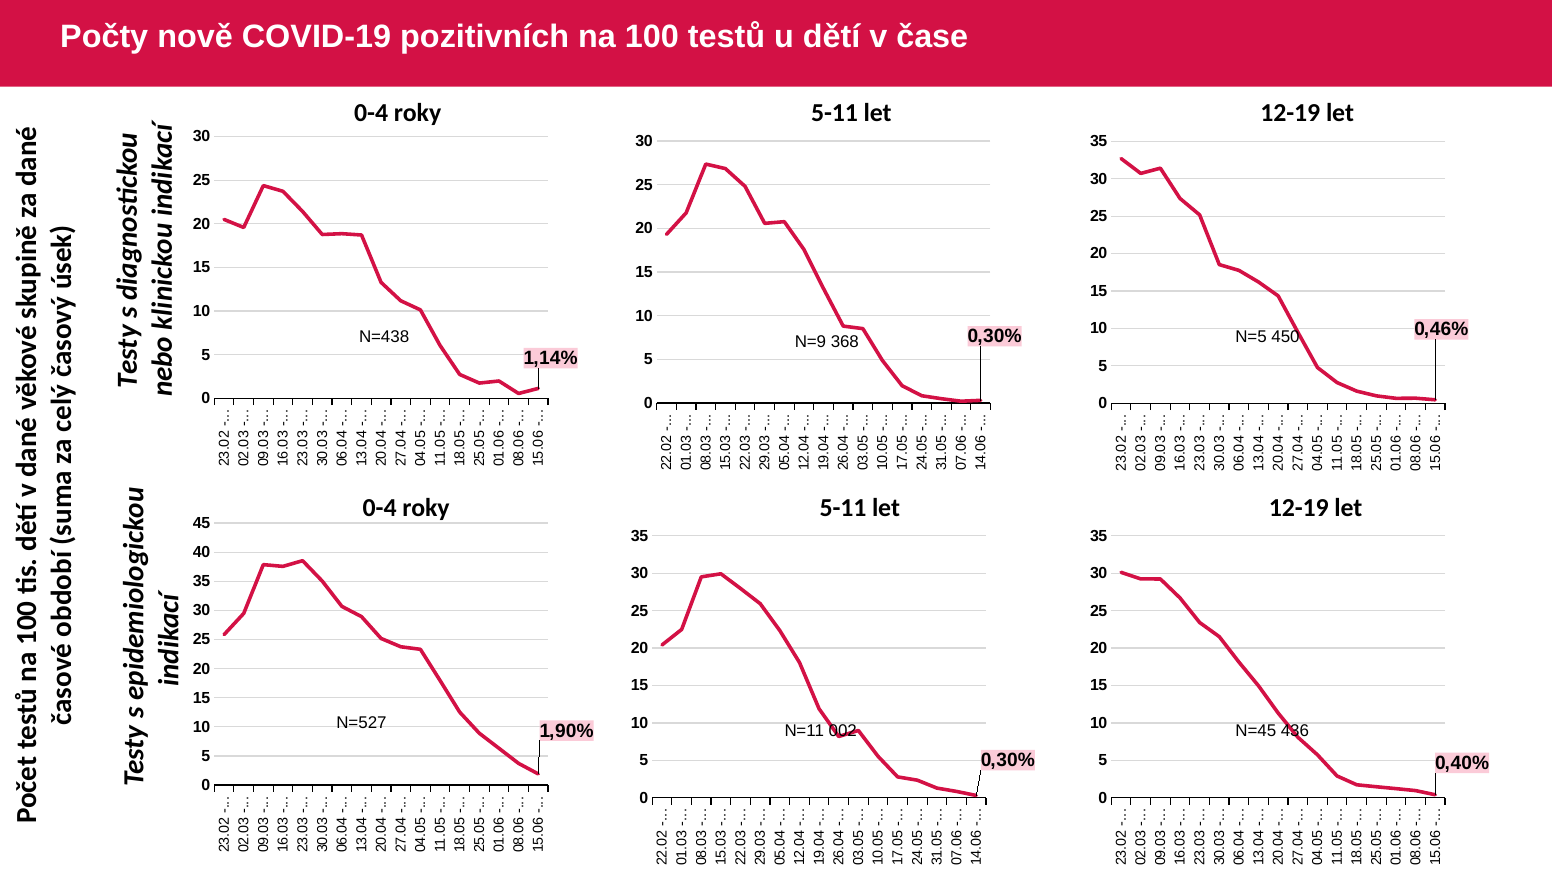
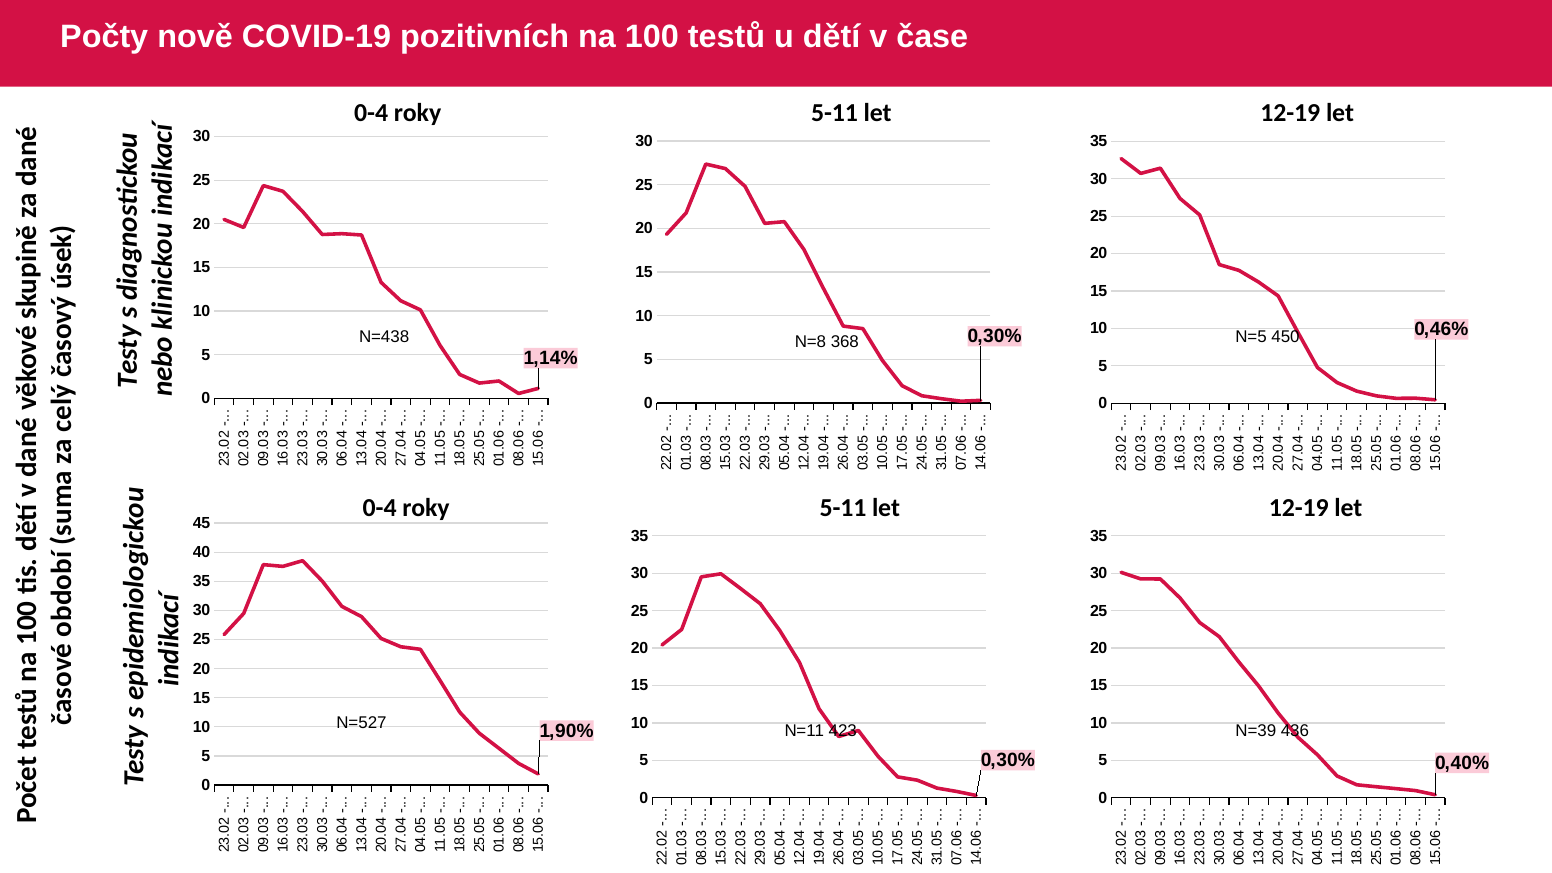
N=9: N=9 -> N=8 (810, 342)
N=45: N=45 -> N=39 (1256, 731)
002: 002 -> 423 (843, 731)
